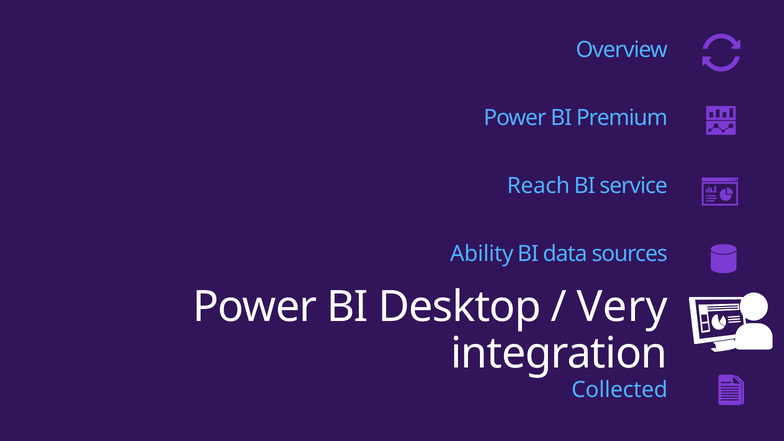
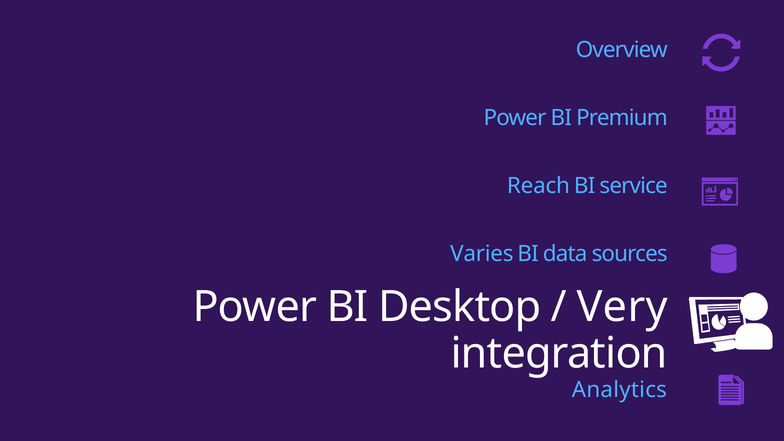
Ability: Ability -> Varies (482, 254)
Collected: Collected -> Analytics (619, 390)
